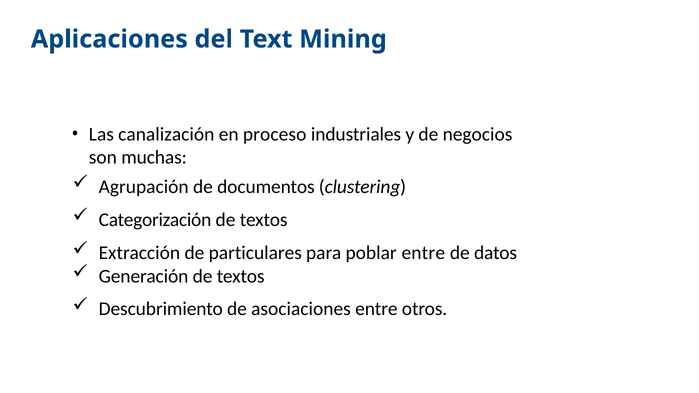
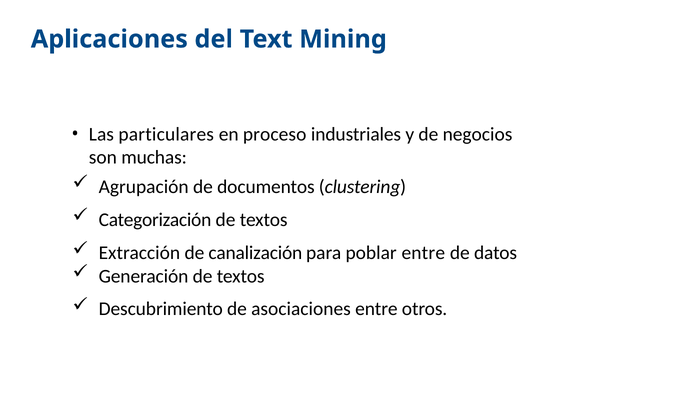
canalización: canalización -> particulares (166, 134)
particulares: particulares -> canalización (255, 253)
